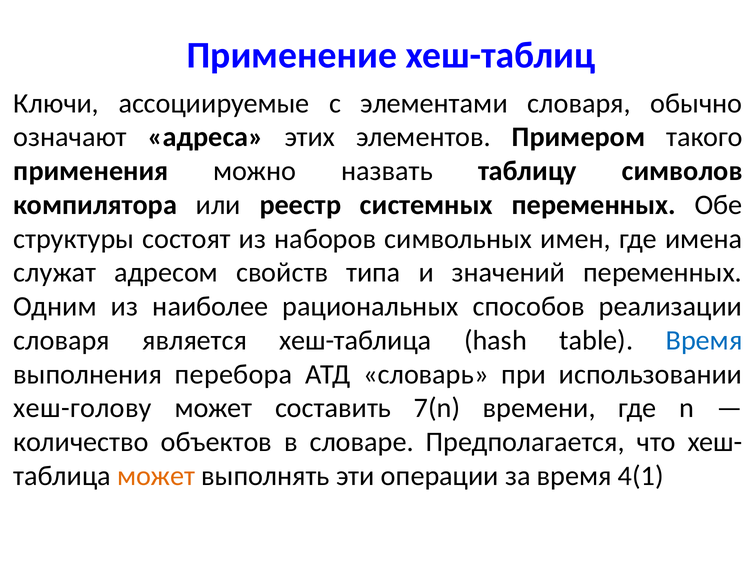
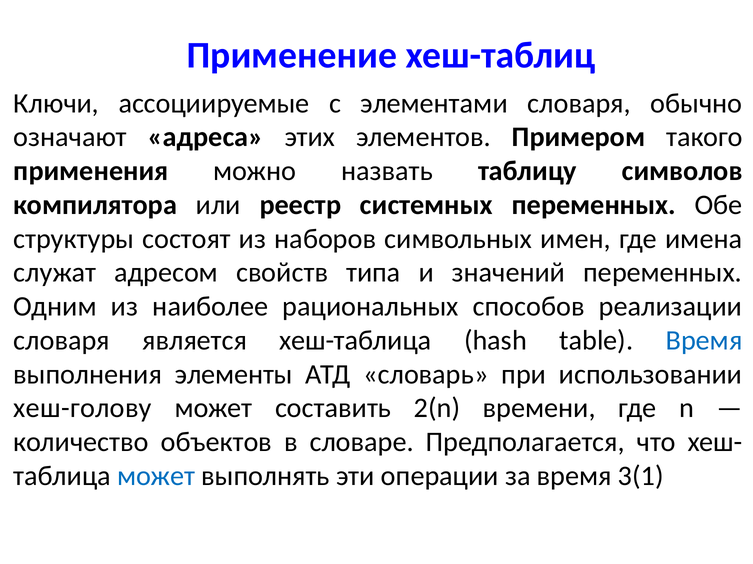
перебора: перебора -> элементы (234, 375)
7(n: 7(n -> 2(n (437, 409)
может colour: orange -> blue (156, 476)
4(1: 4(1 -> 3(1 (641, 476)
